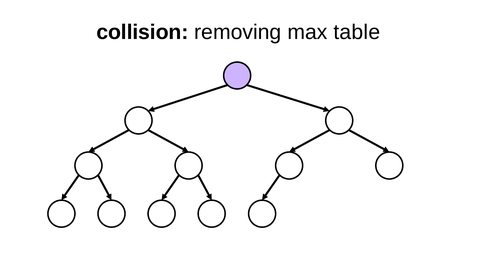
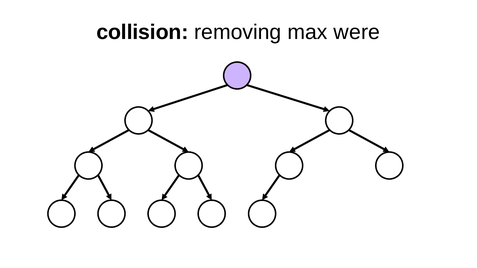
table: table -> were (357, 32)
